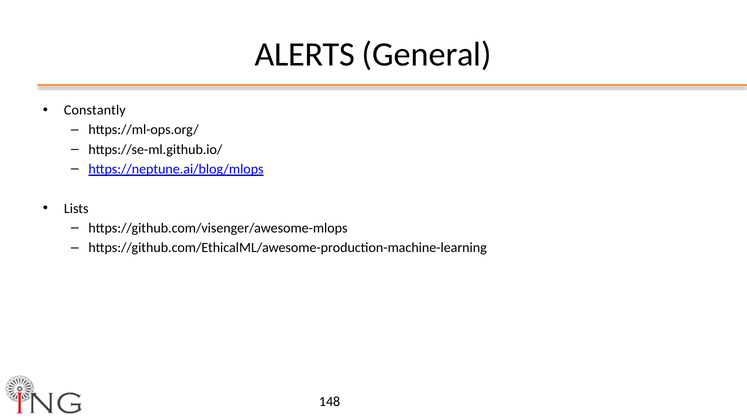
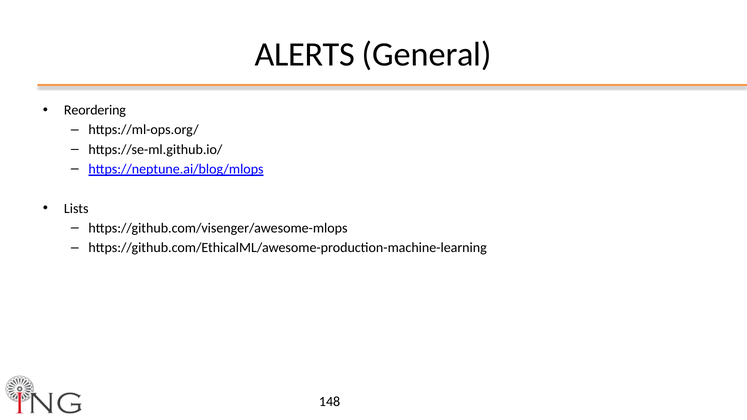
Constantly: Constantly -> Reordering (95, 110)
